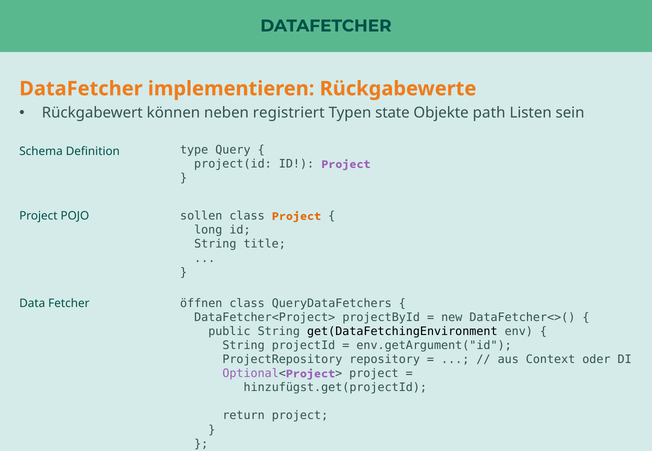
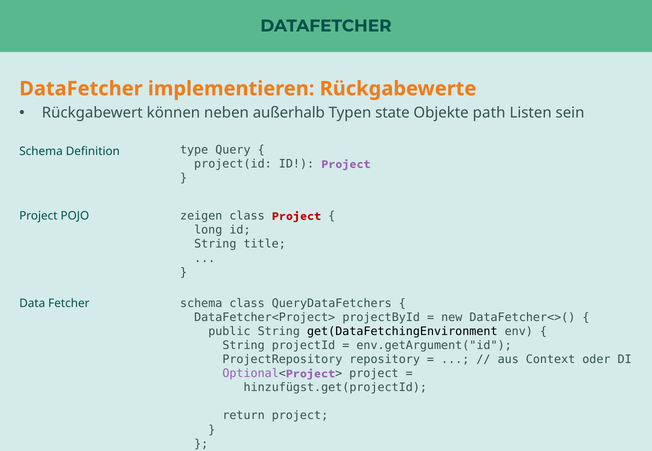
registriert: registriert -> außerhalb (289, 113)
sollen: sollen -> zeigen (201, 216)
Project colour: orange -> red (296, 216)
öffnen: öffnen -> schema (201, 304)
